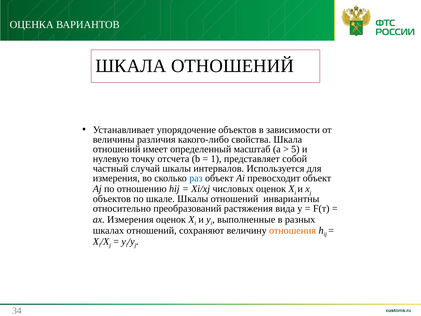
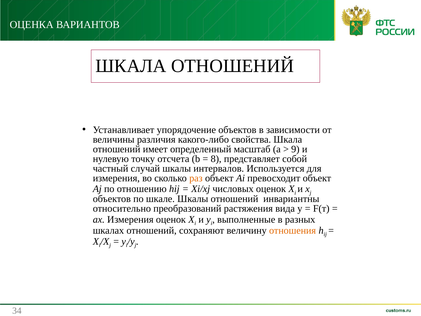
5: 5 -> 9 (295, 149)
1: 1 -> 8 (216, 159)
раз colour: blue -> orange (196, 178)
